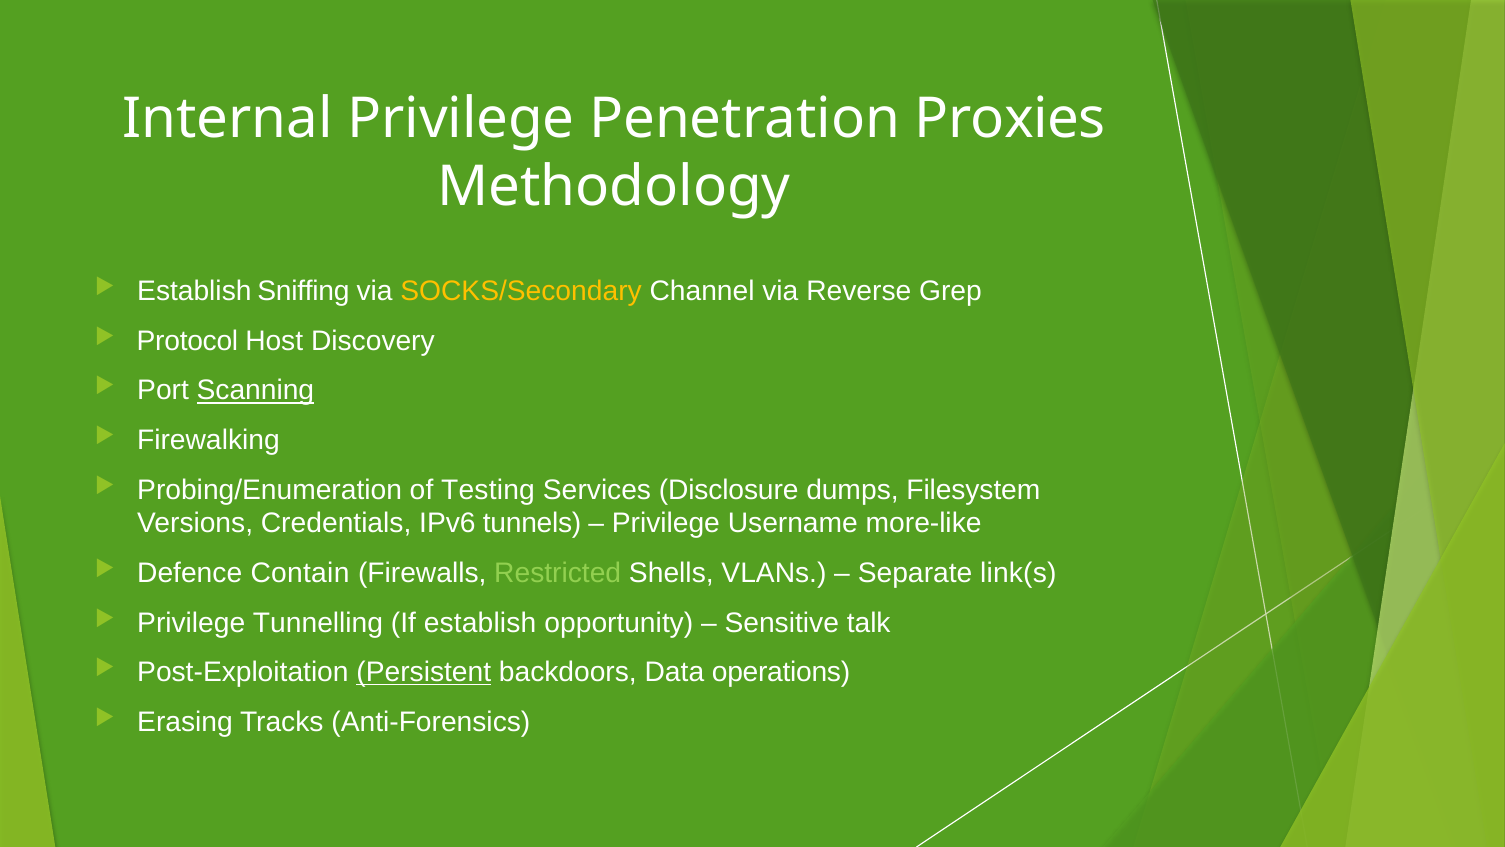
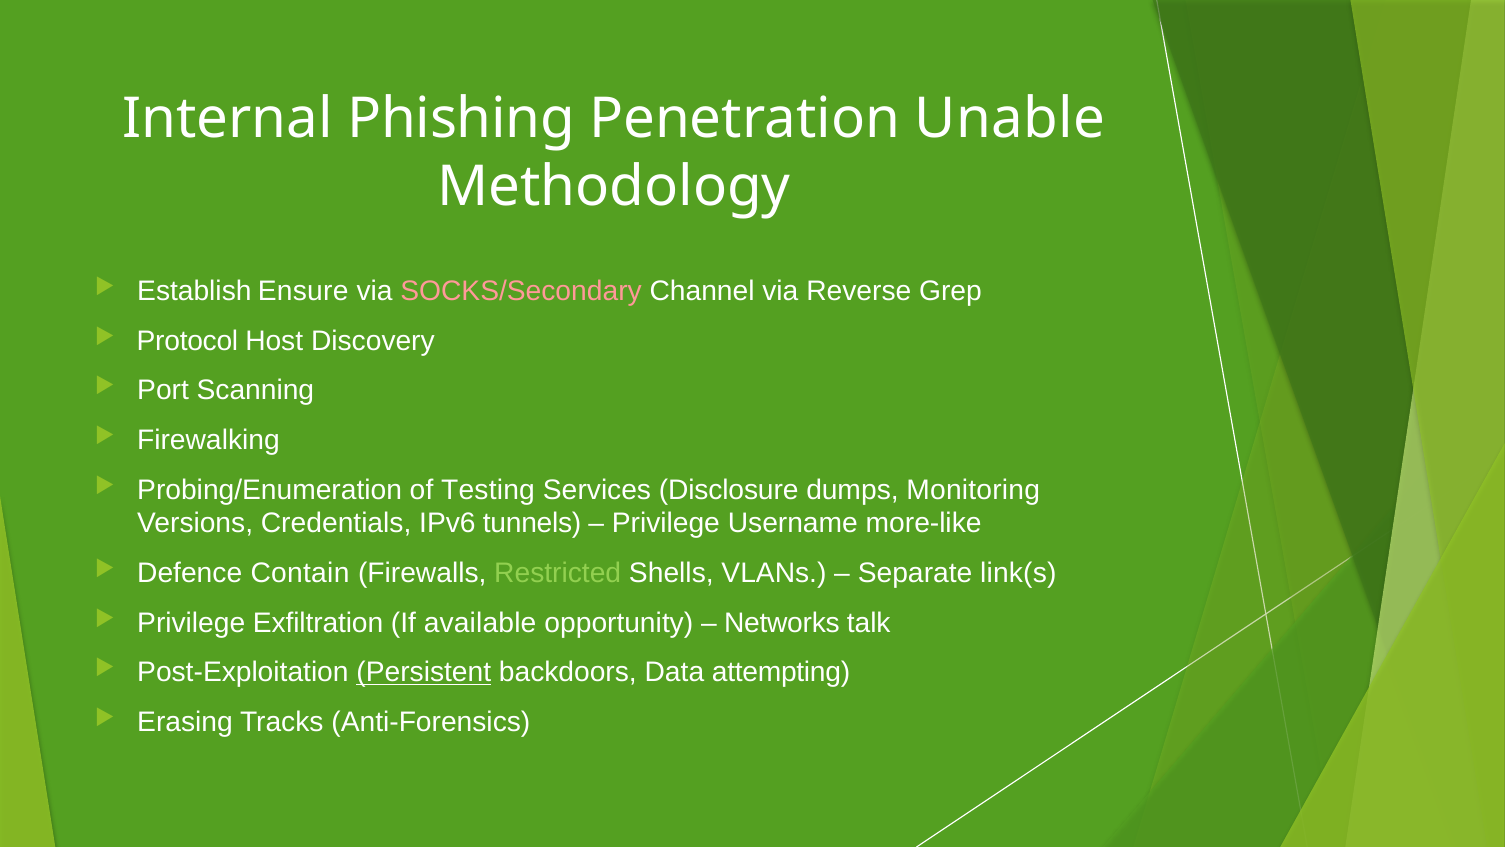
Internal Privilege: Privilege -> Phishing (461, 119)
Proxies: Proxies -> Unable (1010, 119)
Sniffing: Sniffing -> Ensure (303, 291)
SOCKS/Secondary colour: yellow -> pink (521, 291)
Scanning underline: present -> none (255, 390)
Filesystem: Filesystem -> Monitoring (973, 489)
Tunnelling: Tunnelling -> Exfiltration (318, 622)
If establish: establish -> available (480, 622)
Sensitive: Sensitive -> Networks (782, 622)
operations: operations -> attempting (781, 672)
